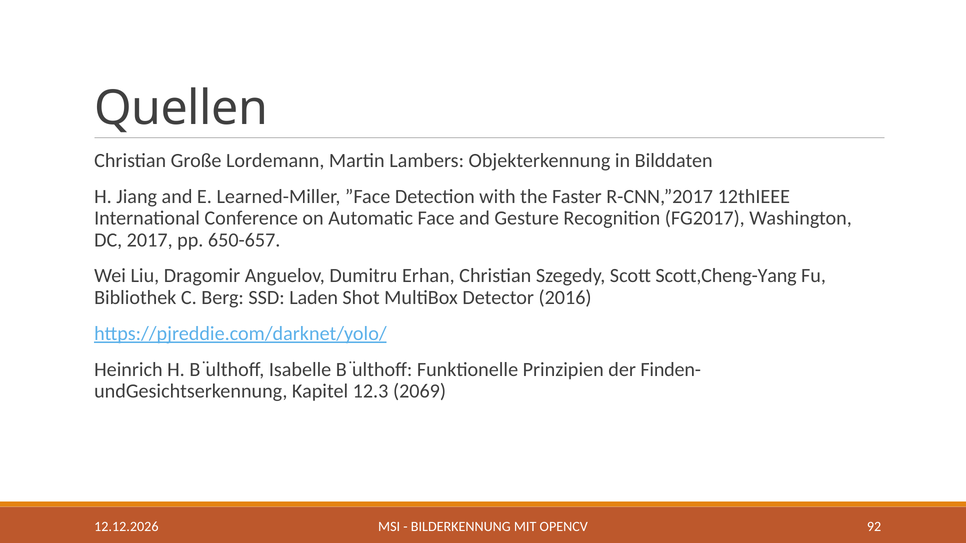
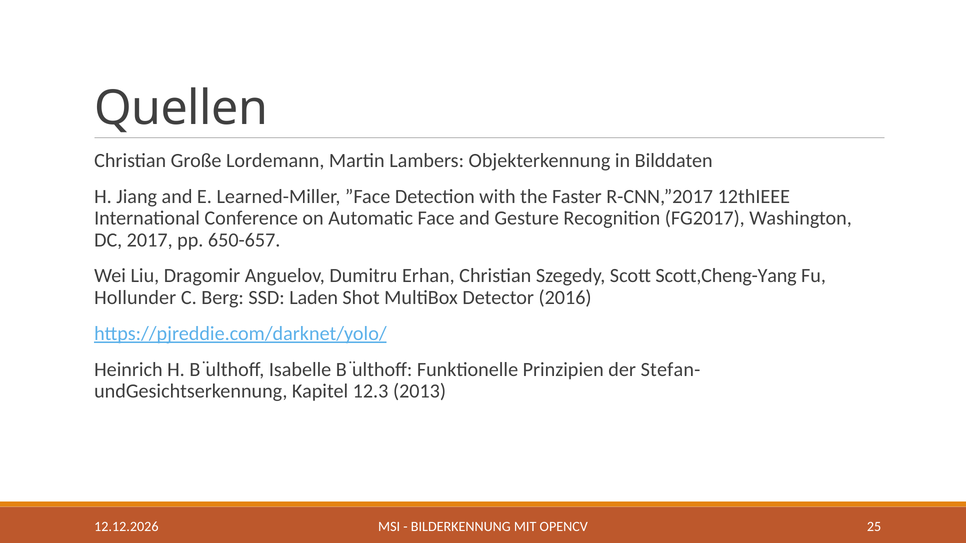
Bibliothek: Bibliothek -> Hollunder (135, 298)
Finden-: Finden- -> Stefan- (670, 370)
2069: 2069 -> 2013 (420, 392)
92: 92 -> 25 (874, 527)
